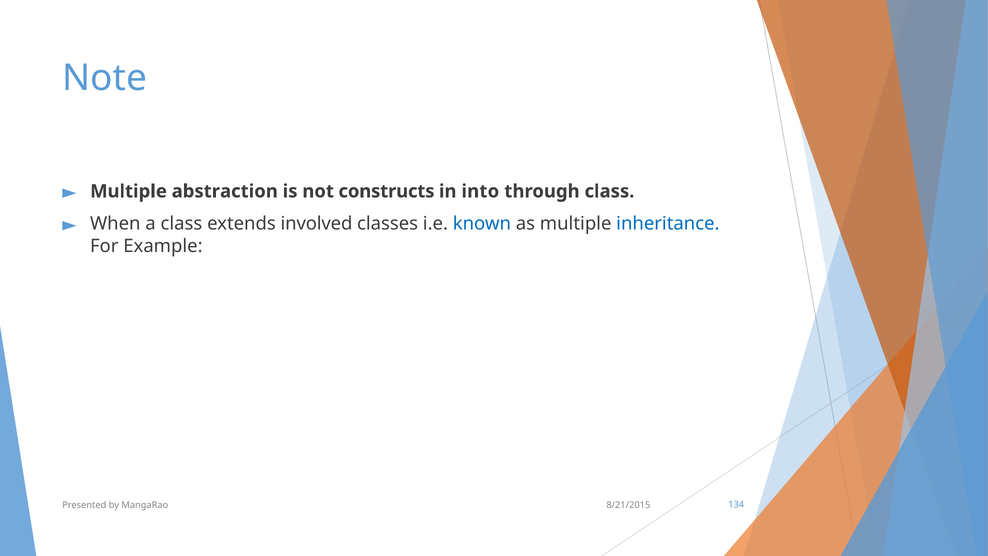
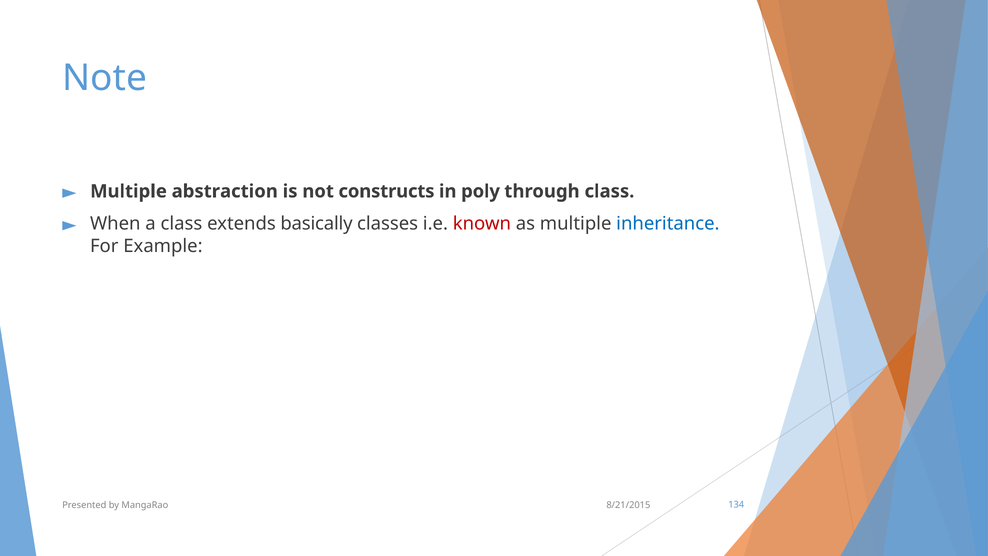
into: into -> poly (481, 191)
involved: involved -> basically (317, 224)
known colour: blue -> red (482, 224)
